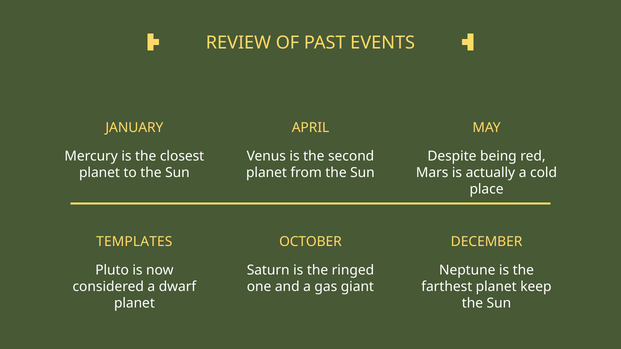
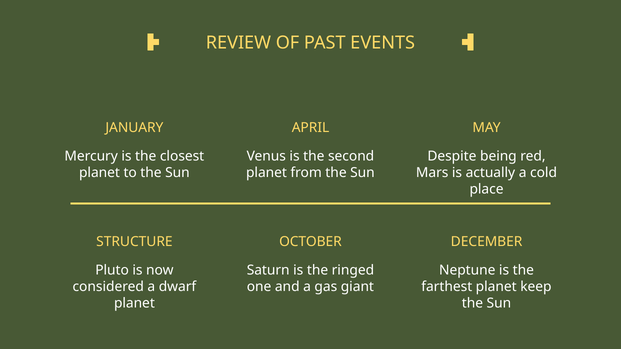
TEMPLATES: TEMPLATES -> STRUCTURE (134, 242)
